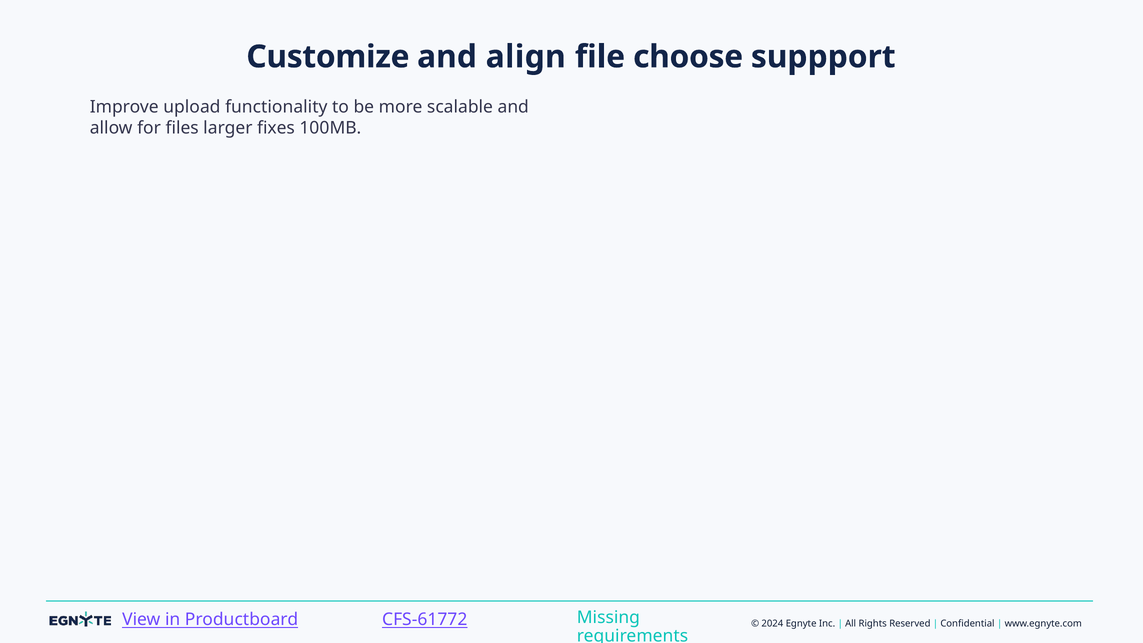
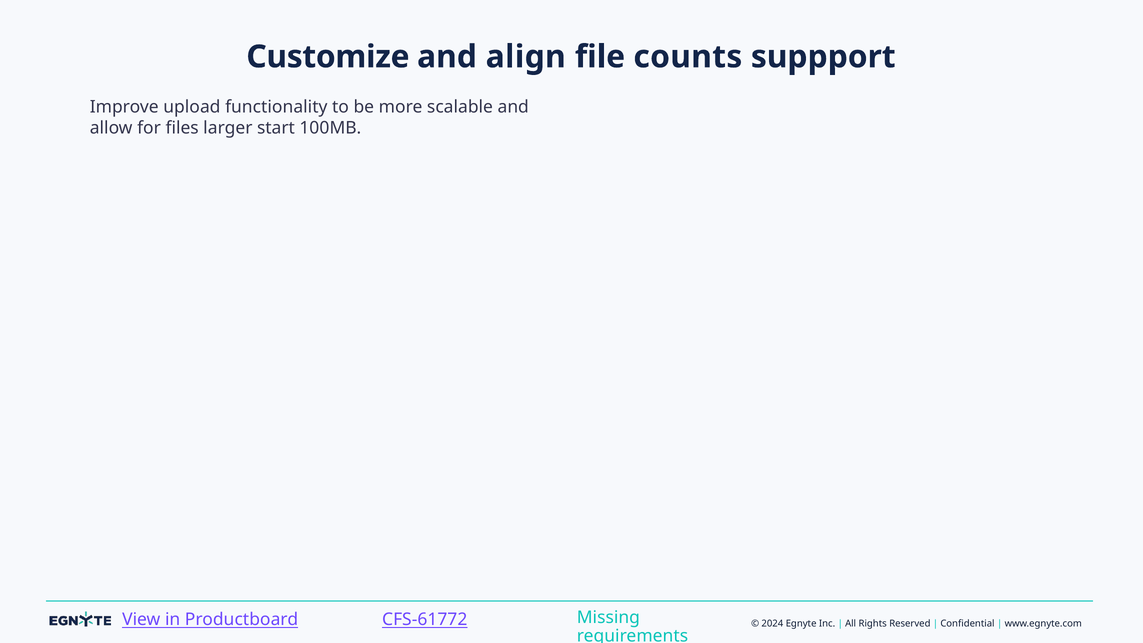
choose: choose -> counts (688, 57)
fixes: fixes -> start (276, 128)
